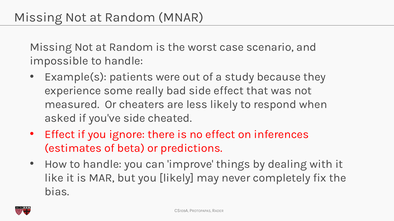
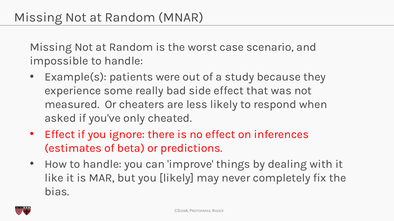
you've side: side -> only (134, 119)
